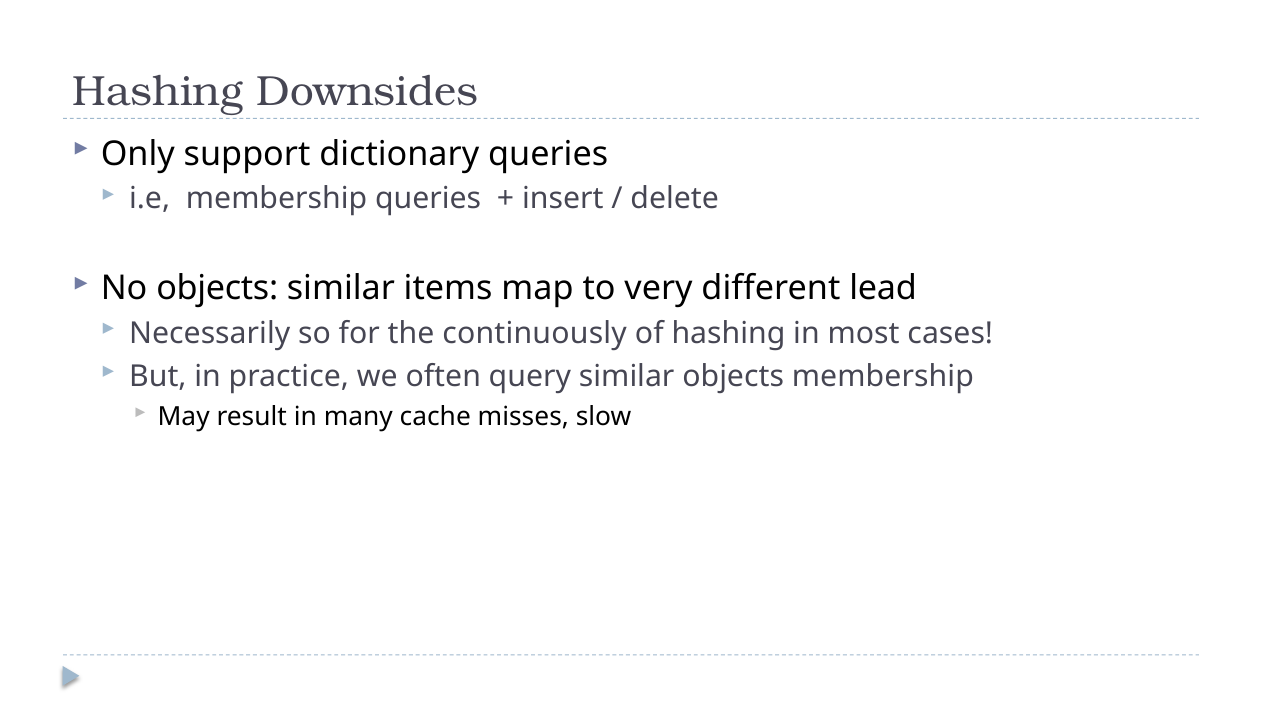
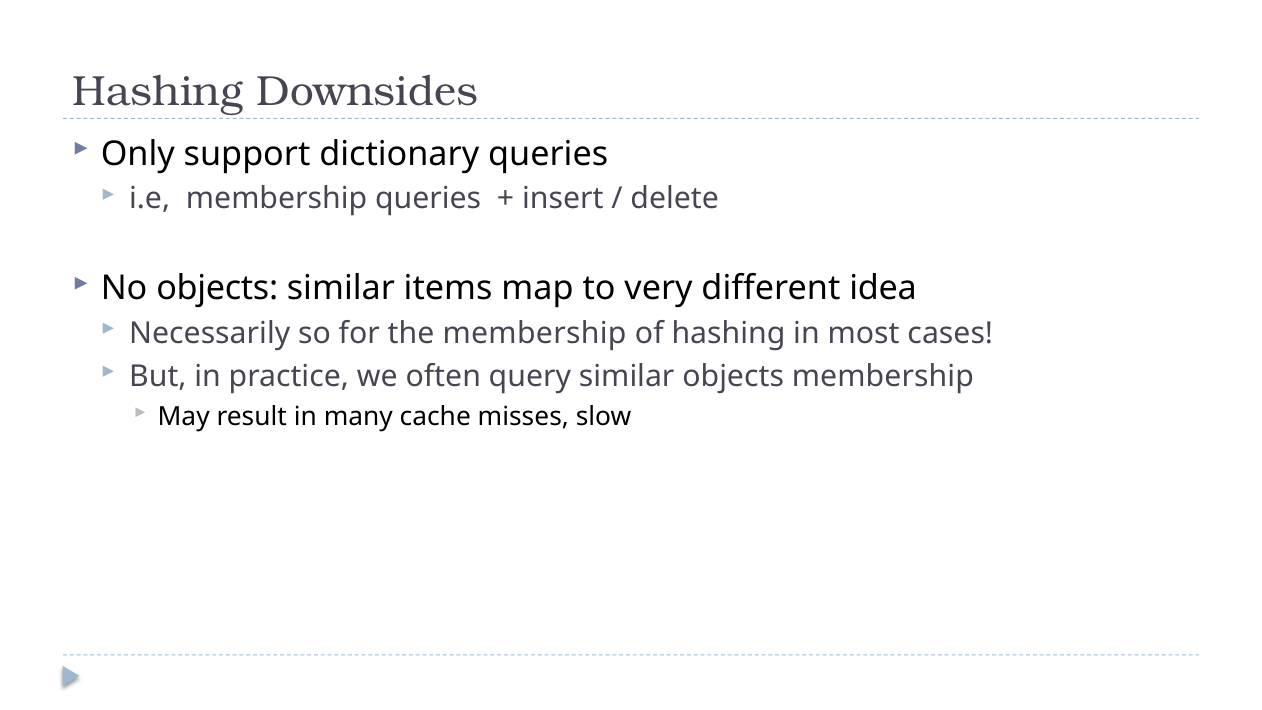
lead: lead -> idea (883, 288)
the continuously: continuously -> membership (535, 333)
